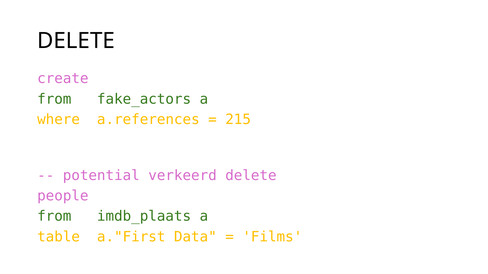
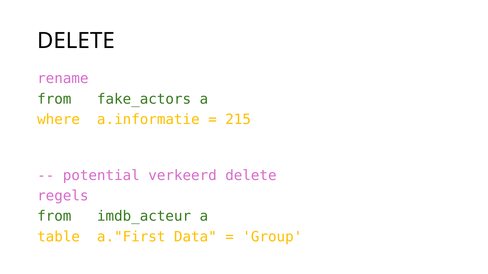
create: create -> rename (63, 79)
a.references: a.references -> a.informatie (148, 120)
people: people -> regels (63, 196)
imdb_plaats: imdb_plaats -> imdb_acteur (144, 217)
Films: Films -> Group (272, 237)
